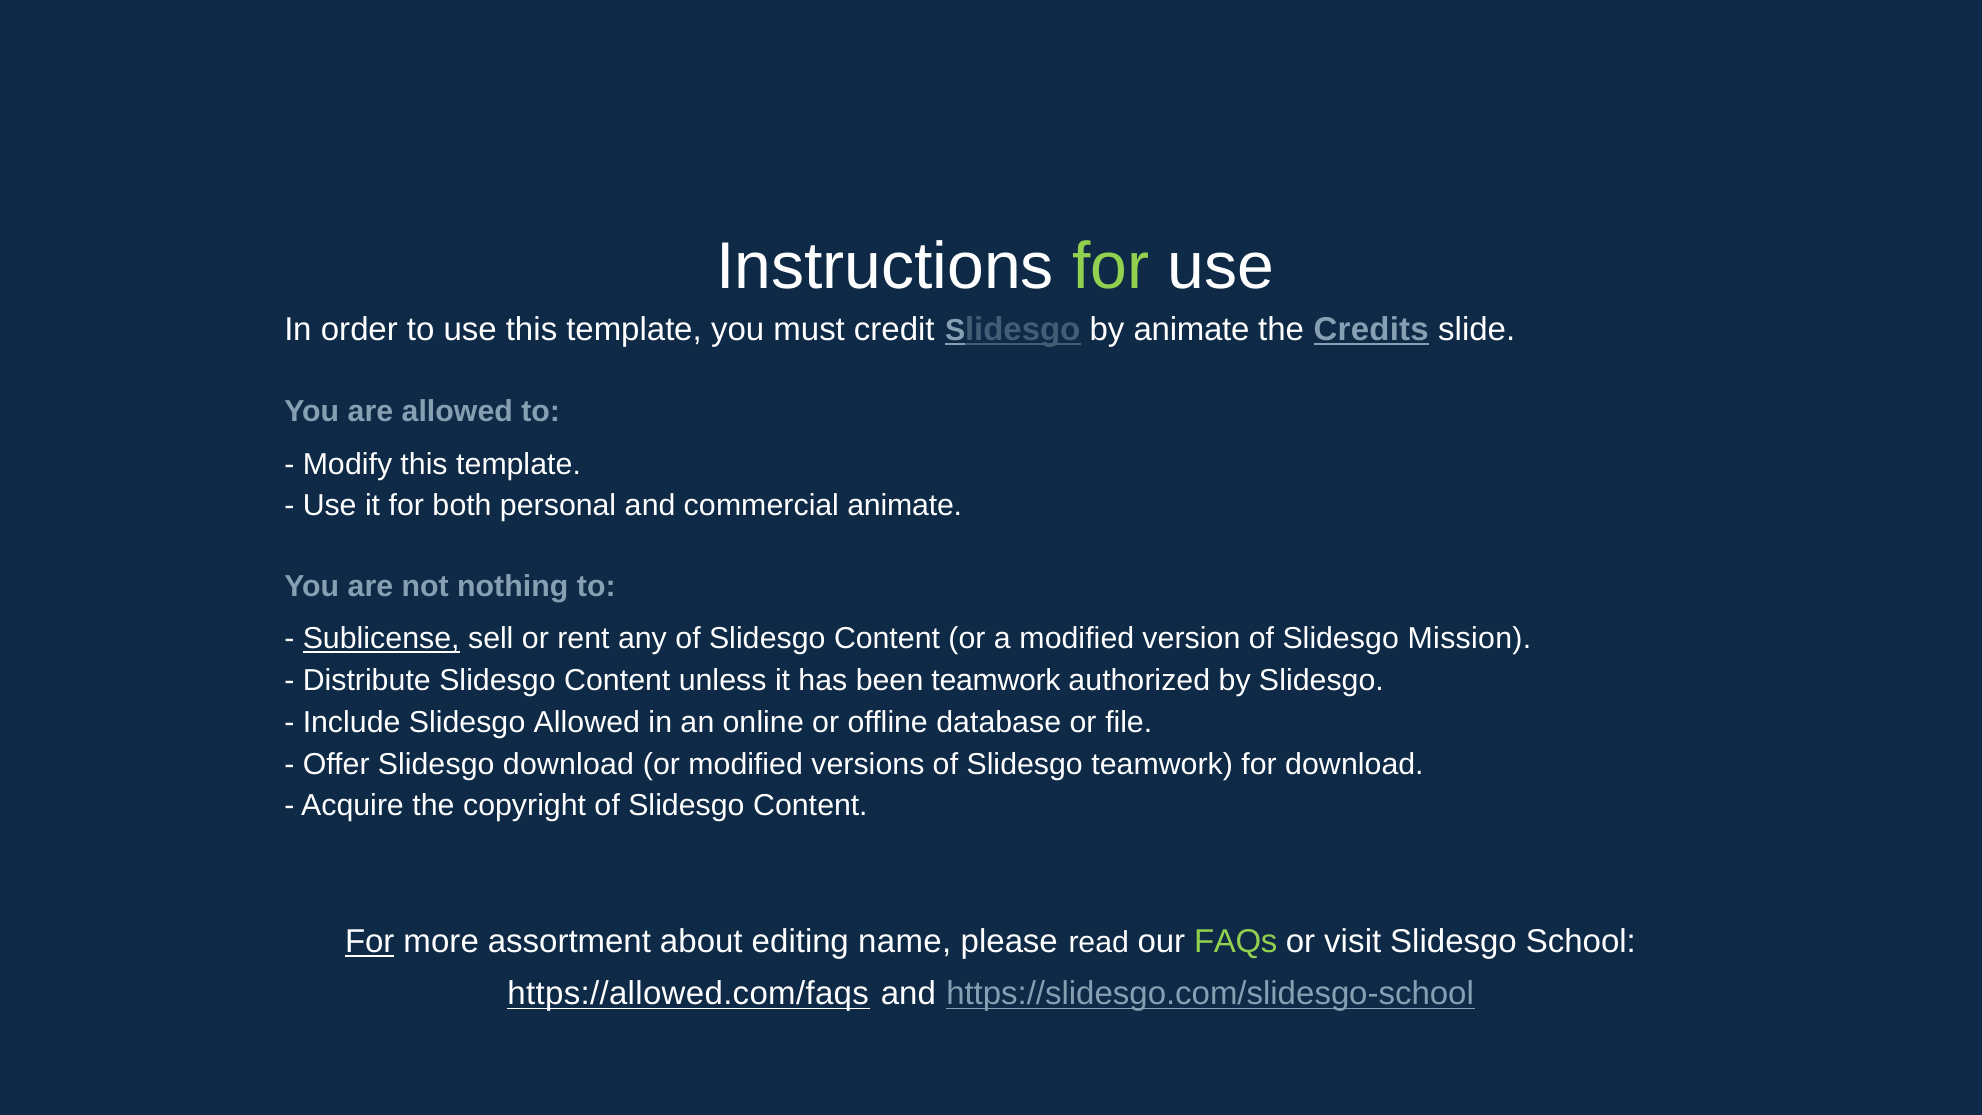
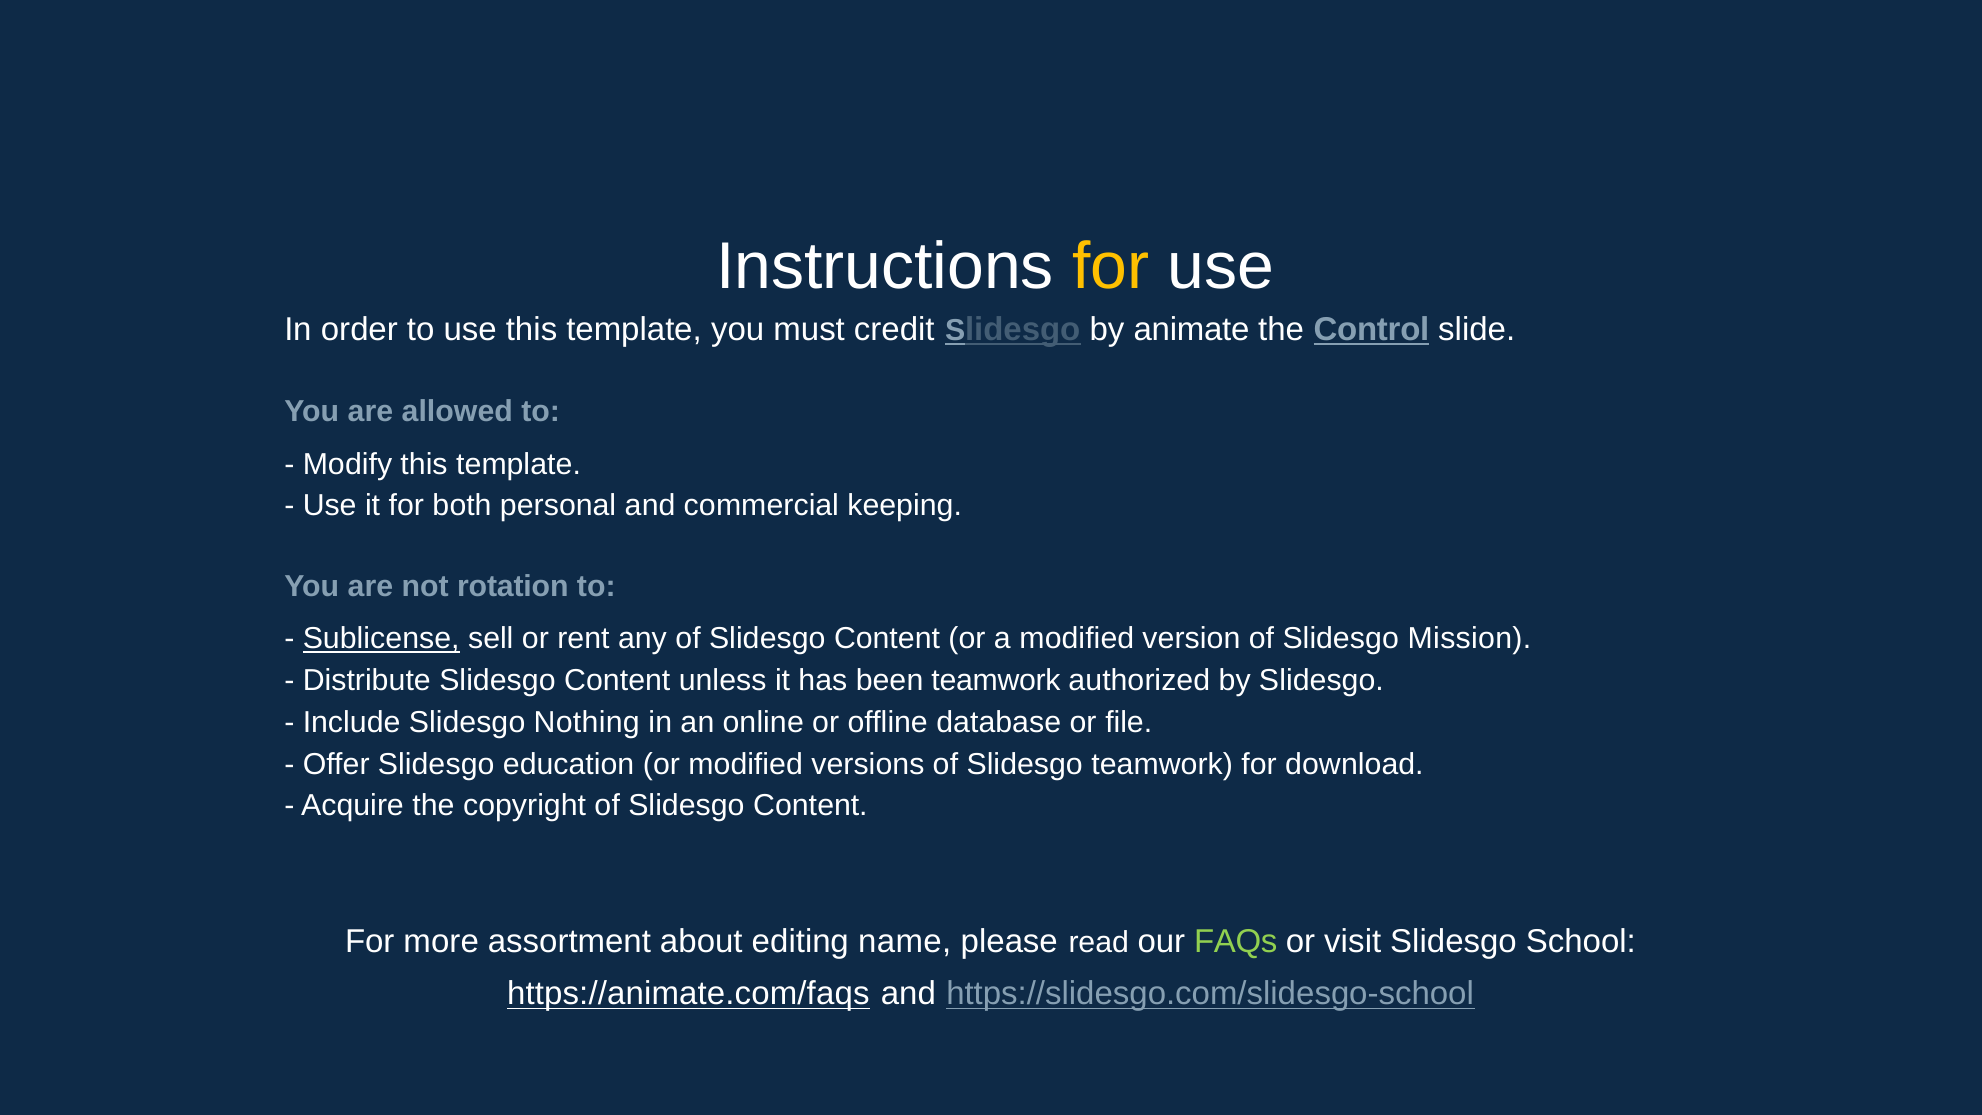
for colour: light green -> yellow (1111, 266)
Credits: Credits -> Control (1371, 330)
commercial animate: animate -> keeping (905, 506)
nothing: nothing -> rotation (513, 586)
Slidesgo Allowed: Allowed -> Nothing (587, 722)
Slidesgo download: download -> education (569, 764)
For underline: present -> none (370, 942)
https://allowed.com/faqs: https://allowed.com/faqs -> https://animate.com/faqs (688, 994)
